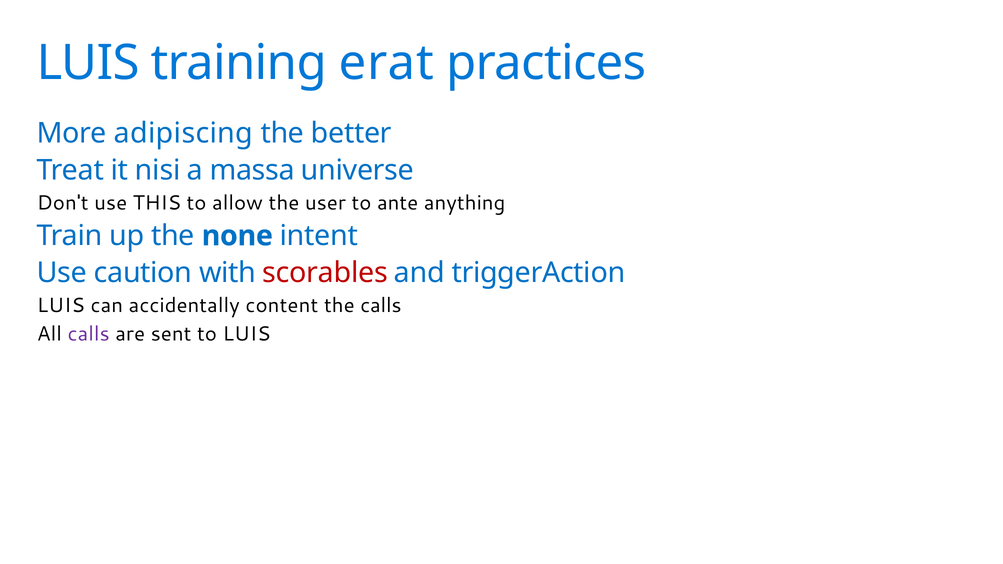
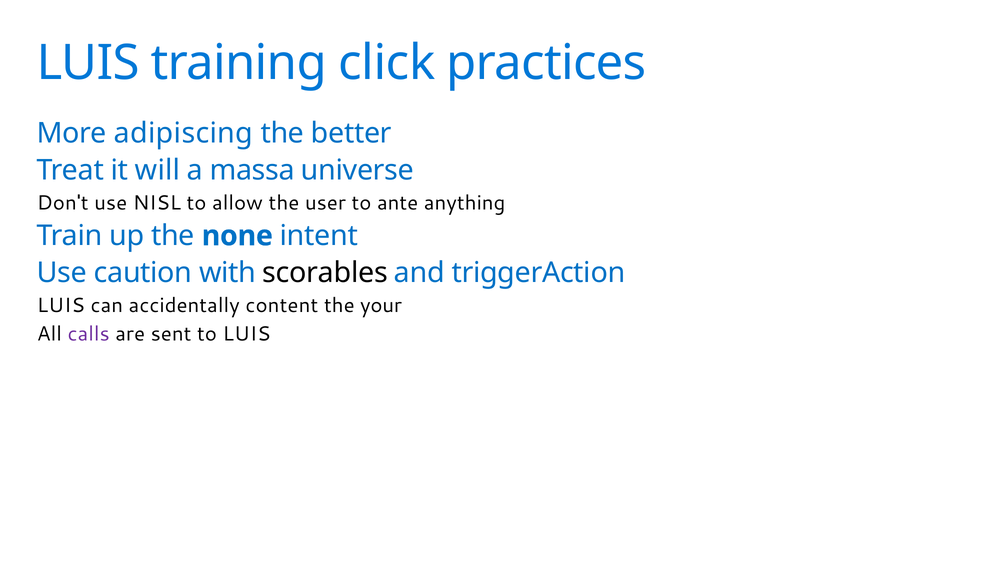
erat: erat -> click (387, 63)
nisi: nisi -> will (157, 170)
THIS: THIS -> NISL (157, 203)
scorables colour: red -> black (325, 273)
the calls: calls -> your (381, 306)
